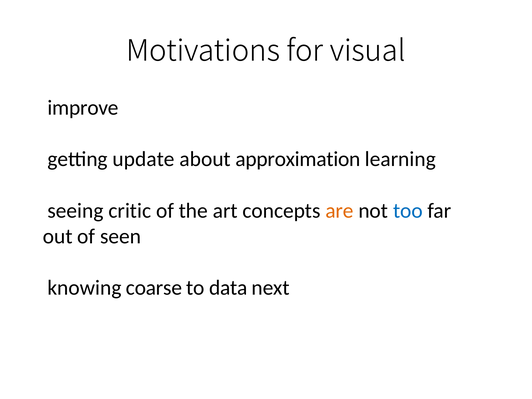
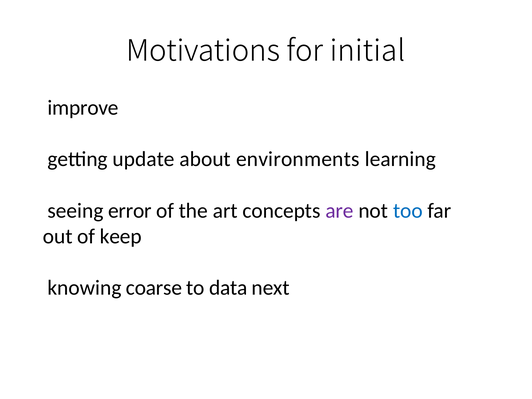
visual: visual -> initial (368, 51)
approximation: approximation -> environments (298, 159)
critic: critic -> error (130, 211)
are colour: orange -> purple (340, 211)
seen: seen -> keep (121, 236)
